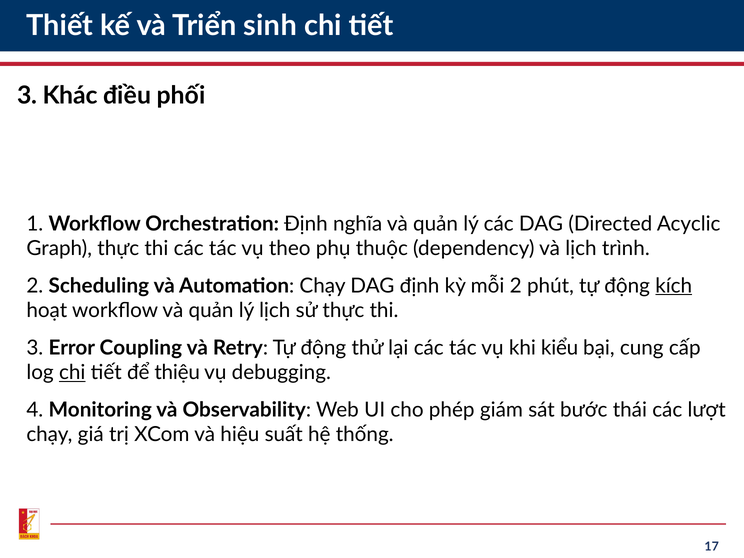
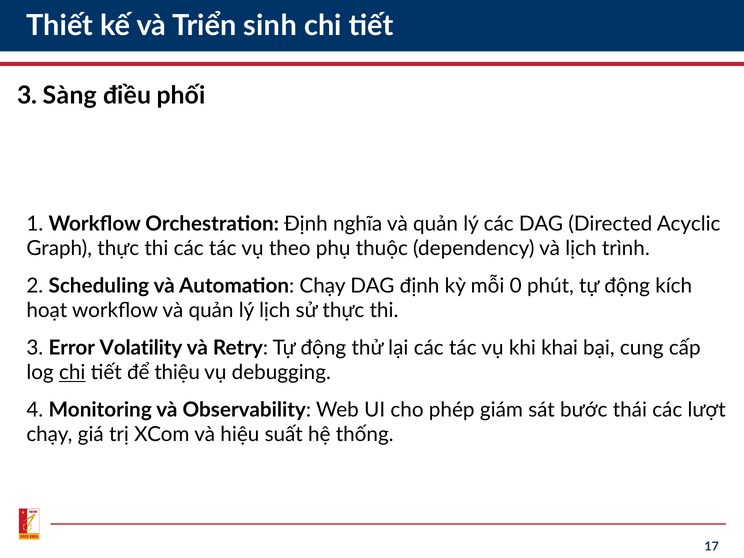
Khác: Khác -> Sàng (70, 95)
mỗi 2: 2 -> 0 (516, 286)
kích underline: present -> none (674, 286)
Coupling: Coupling -> Volatility (141, 348)
kiểu: kiểu -> khai (560, 348)
